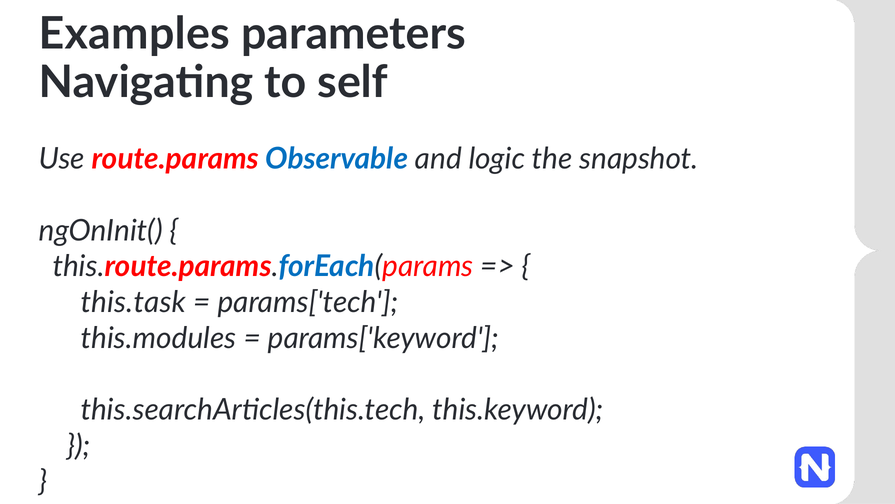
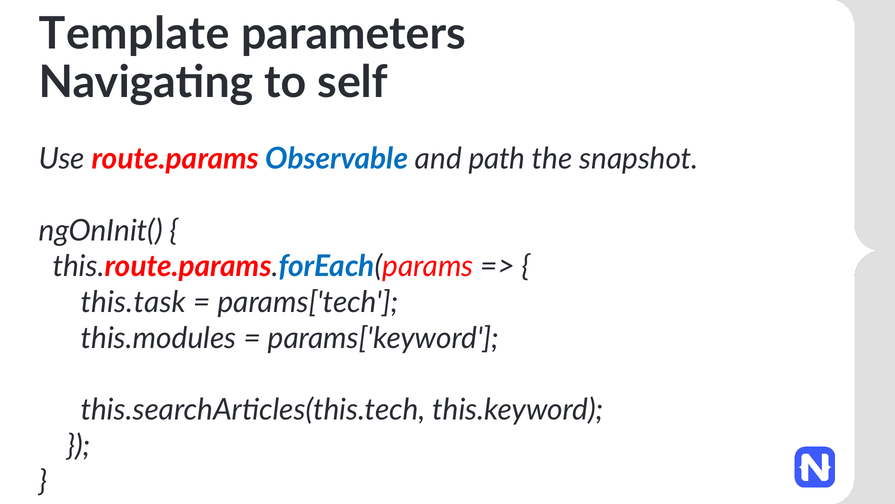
Examples: Examples -> Template (134, 34)
logic: logic -> path (497, 159)
